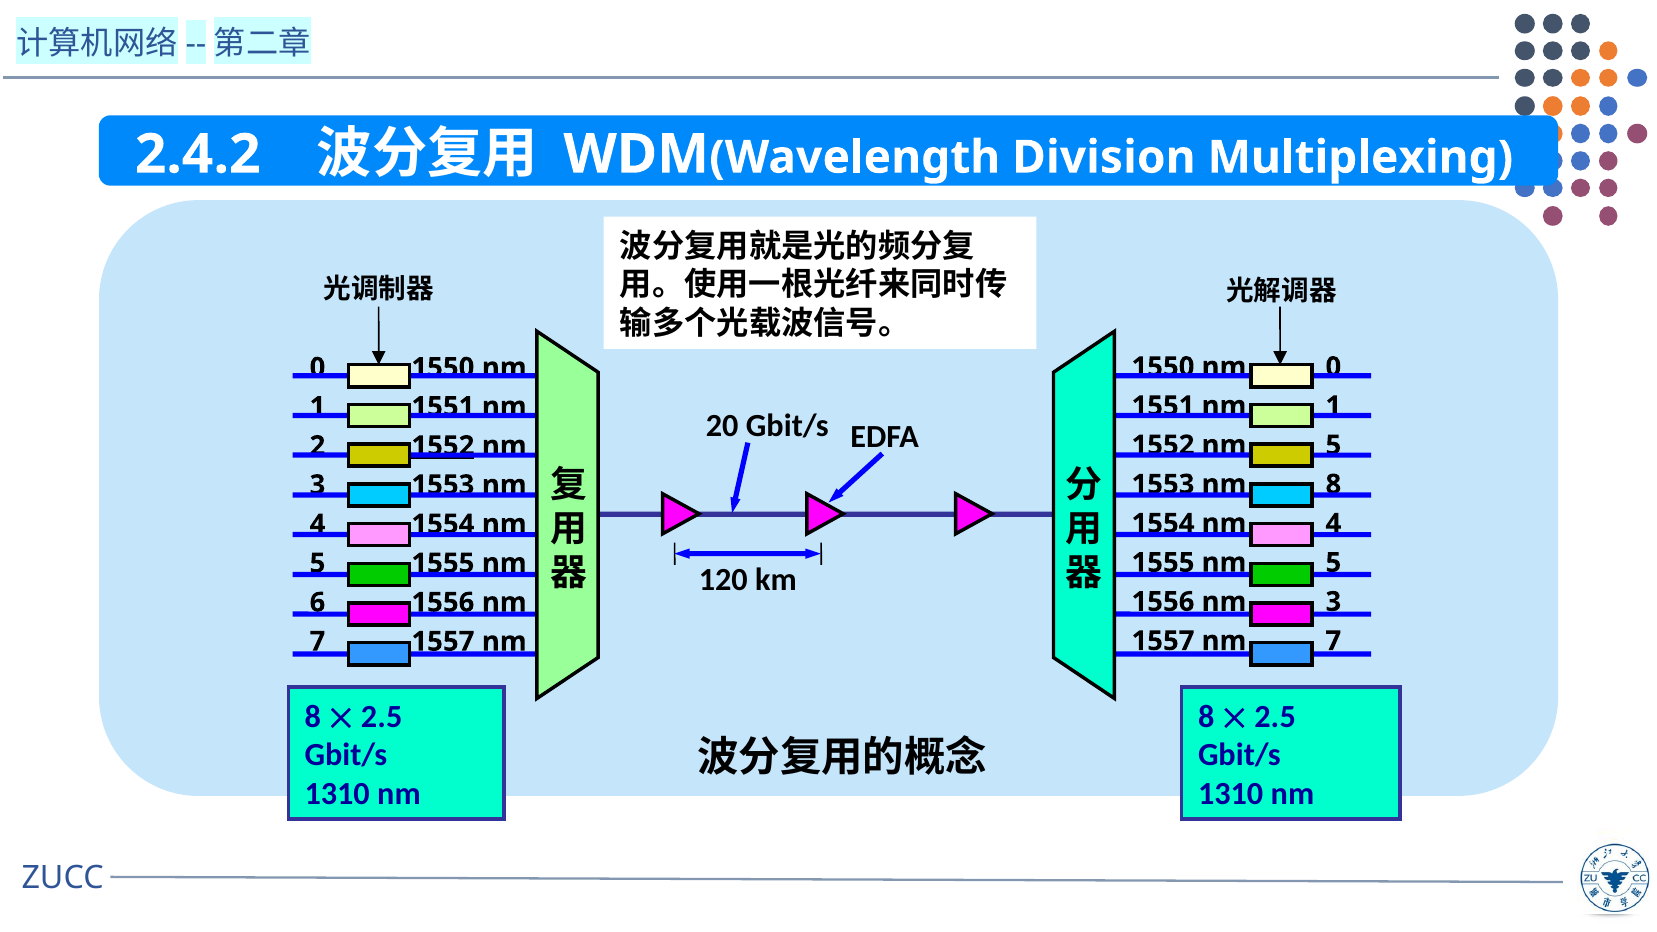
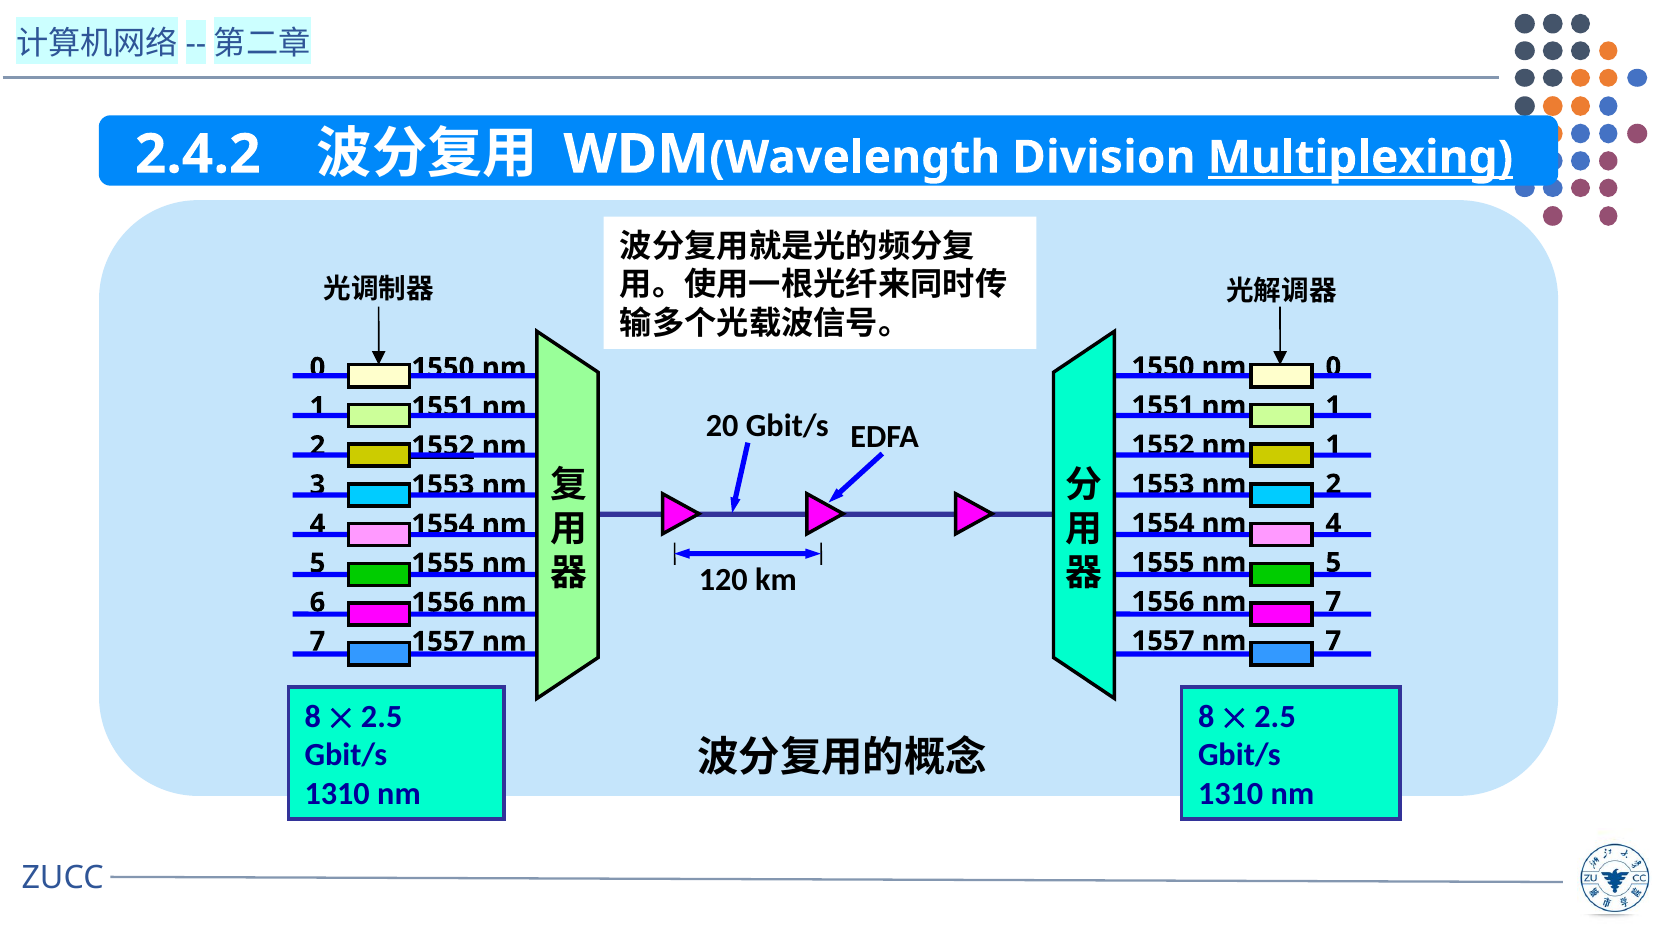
Multiplexing underline: none -> present (1360, 157)
1552 nm 5: 5 -> 1 (1333, 445)
1553 nm 8: 8 -> 2 (1333, 484)
3: 3 -> 7 (1333, 602)
